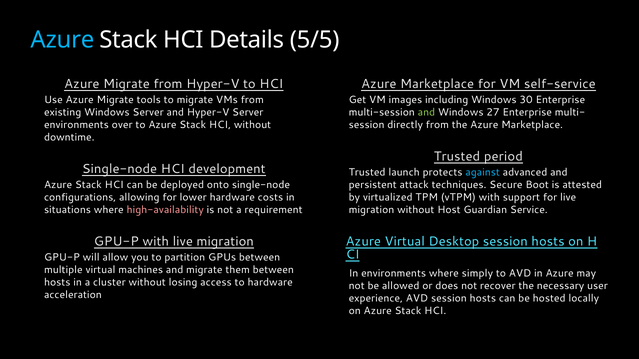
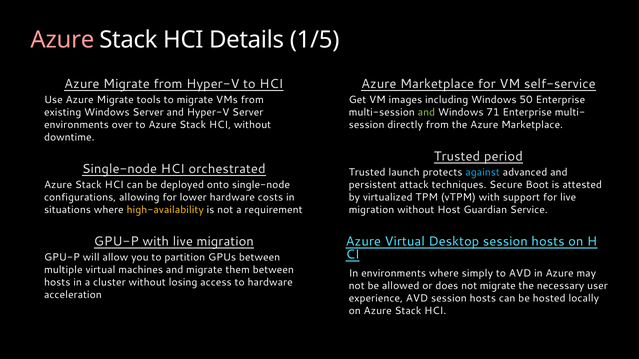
Azure colour: light blue -> pink (62, 40)
5/5: 5/5 -> 1/5 (315, 40)
30: 30 -> 50 (526, 100)
27: 27 -> 71 (493, 112)
development: development -> orchestrated (227, 169)
high-availability colour: pink -> yellow (165, 210)
not recover: recover -> migrate (498, 286)
